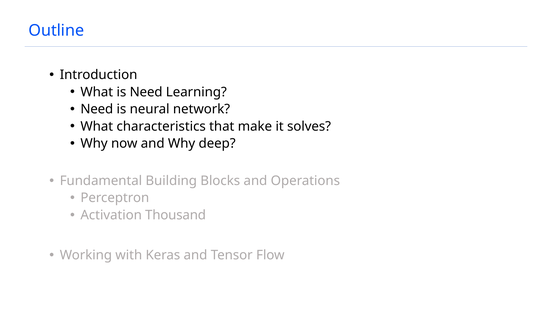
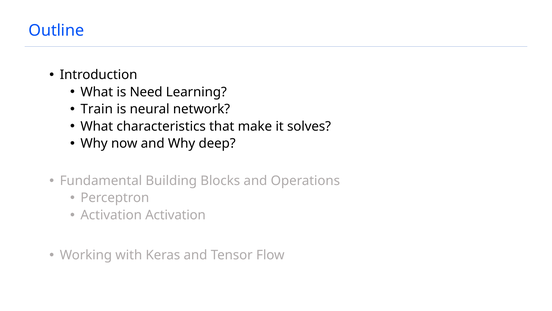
Need: Need -> Train (97, 109)
Activation Thousand: Thousand -> Activation (176, 215)
